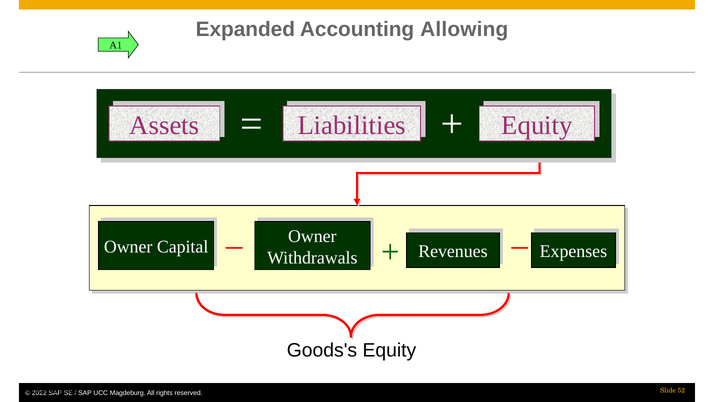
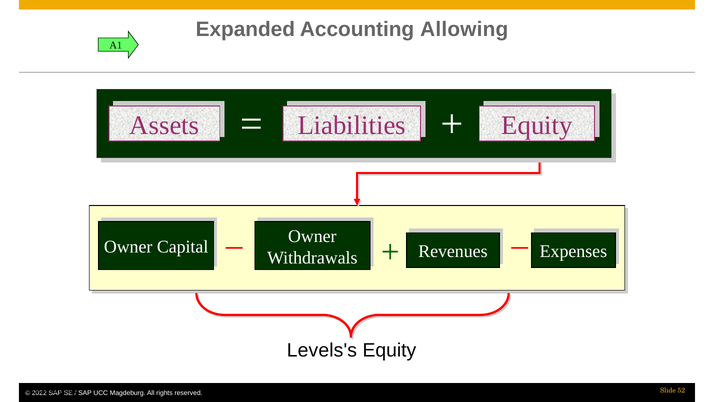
Goods's: Goods's -> Levels's (322, 350)
